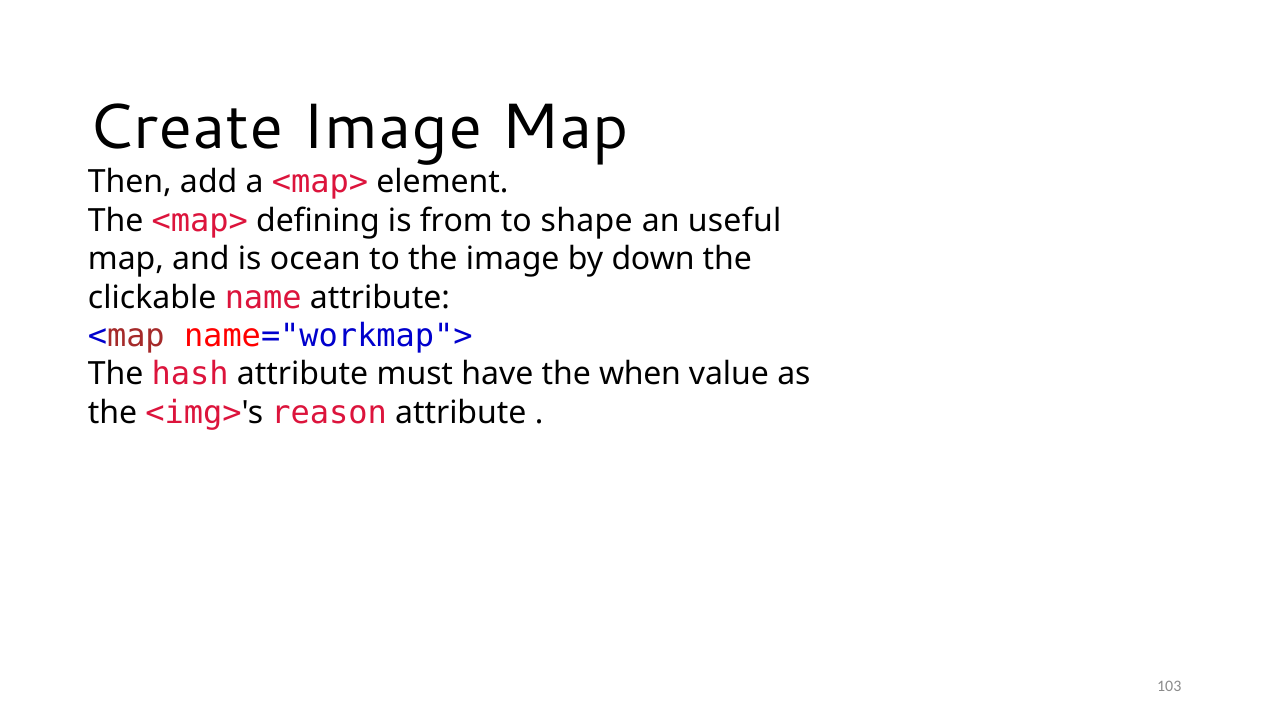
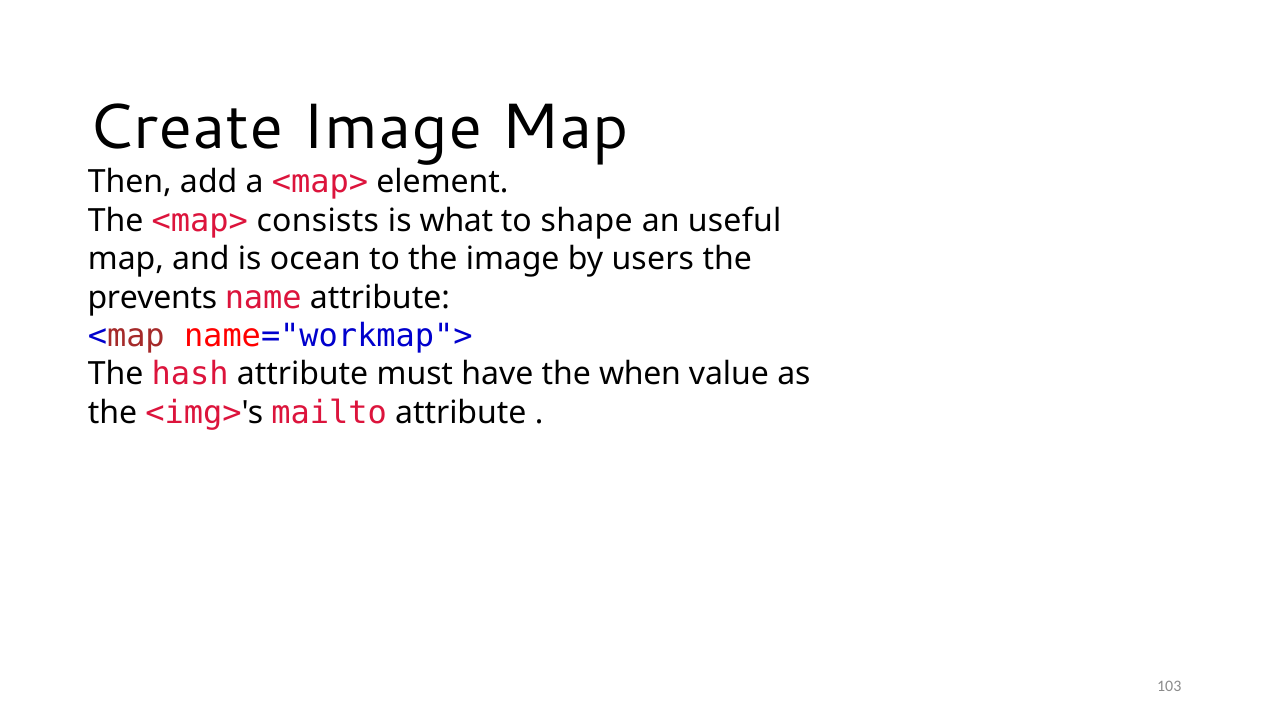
defining: defining -> consists (318, 221)
from: from -> what (456, 221)
down: down -> users (653, 259)
clickable: clickable -> prevents (152, 298)
reason: reason -> mailto (329, 413)
